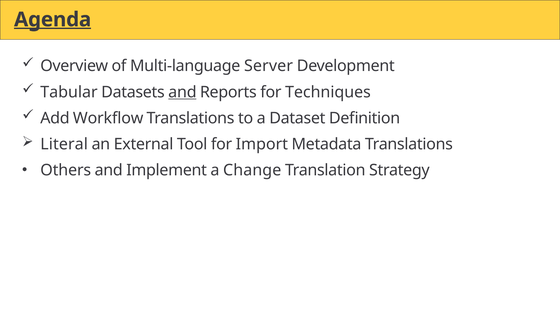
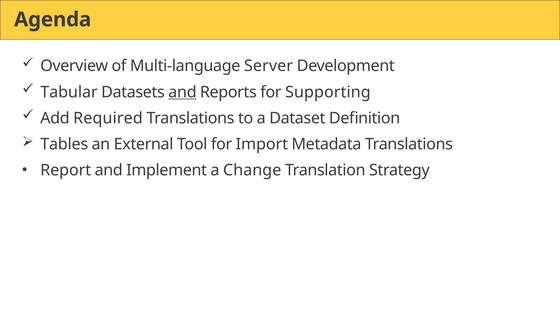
Agenda underline: present -> none (53, 20)
Techniques: Techniques -> Supporting (328, 92)
Workflow: Workflow -> Required (108, 118)
Literal: Literal -> Tables (64, 144)
Others: Others -> Report (66, 170)
